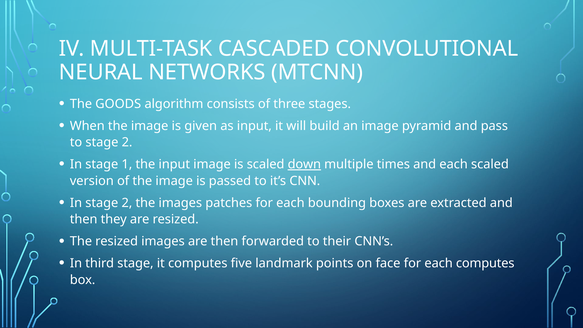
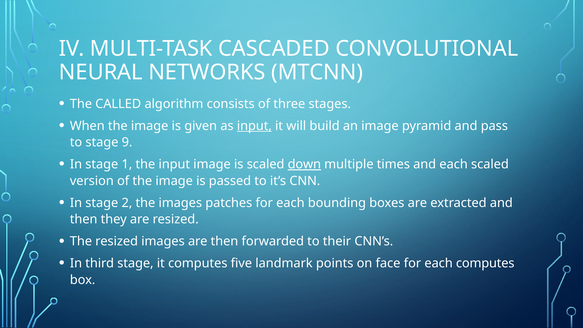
GOODS: GOODS -> CALLED (118, 104)
input underline: none -> present (254, 126)
to stage 2: 2 -> 9 (127, 142)
